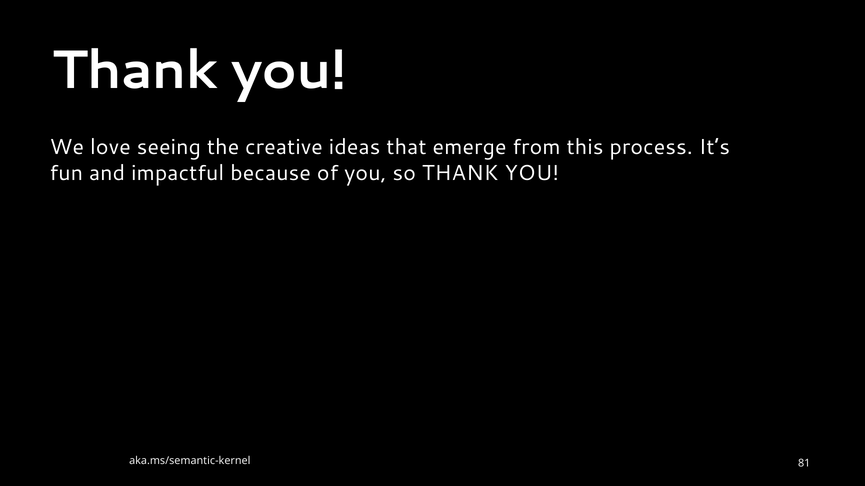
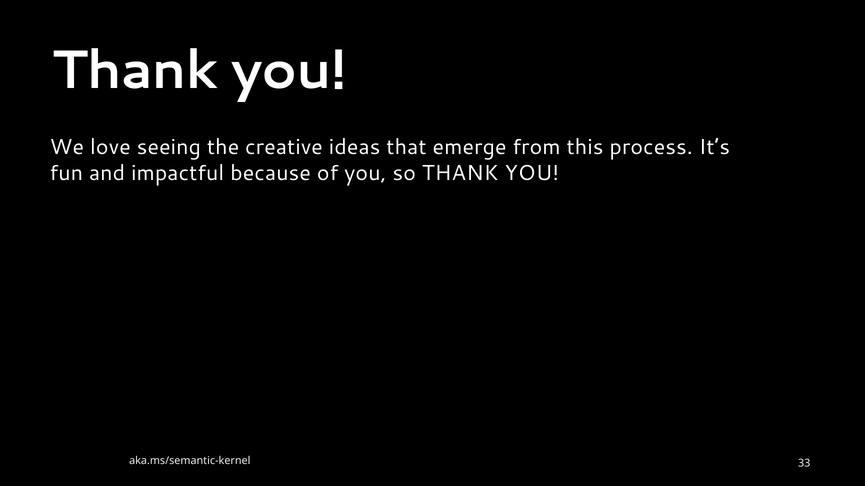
81: 81 -> 33 (804, 464)
